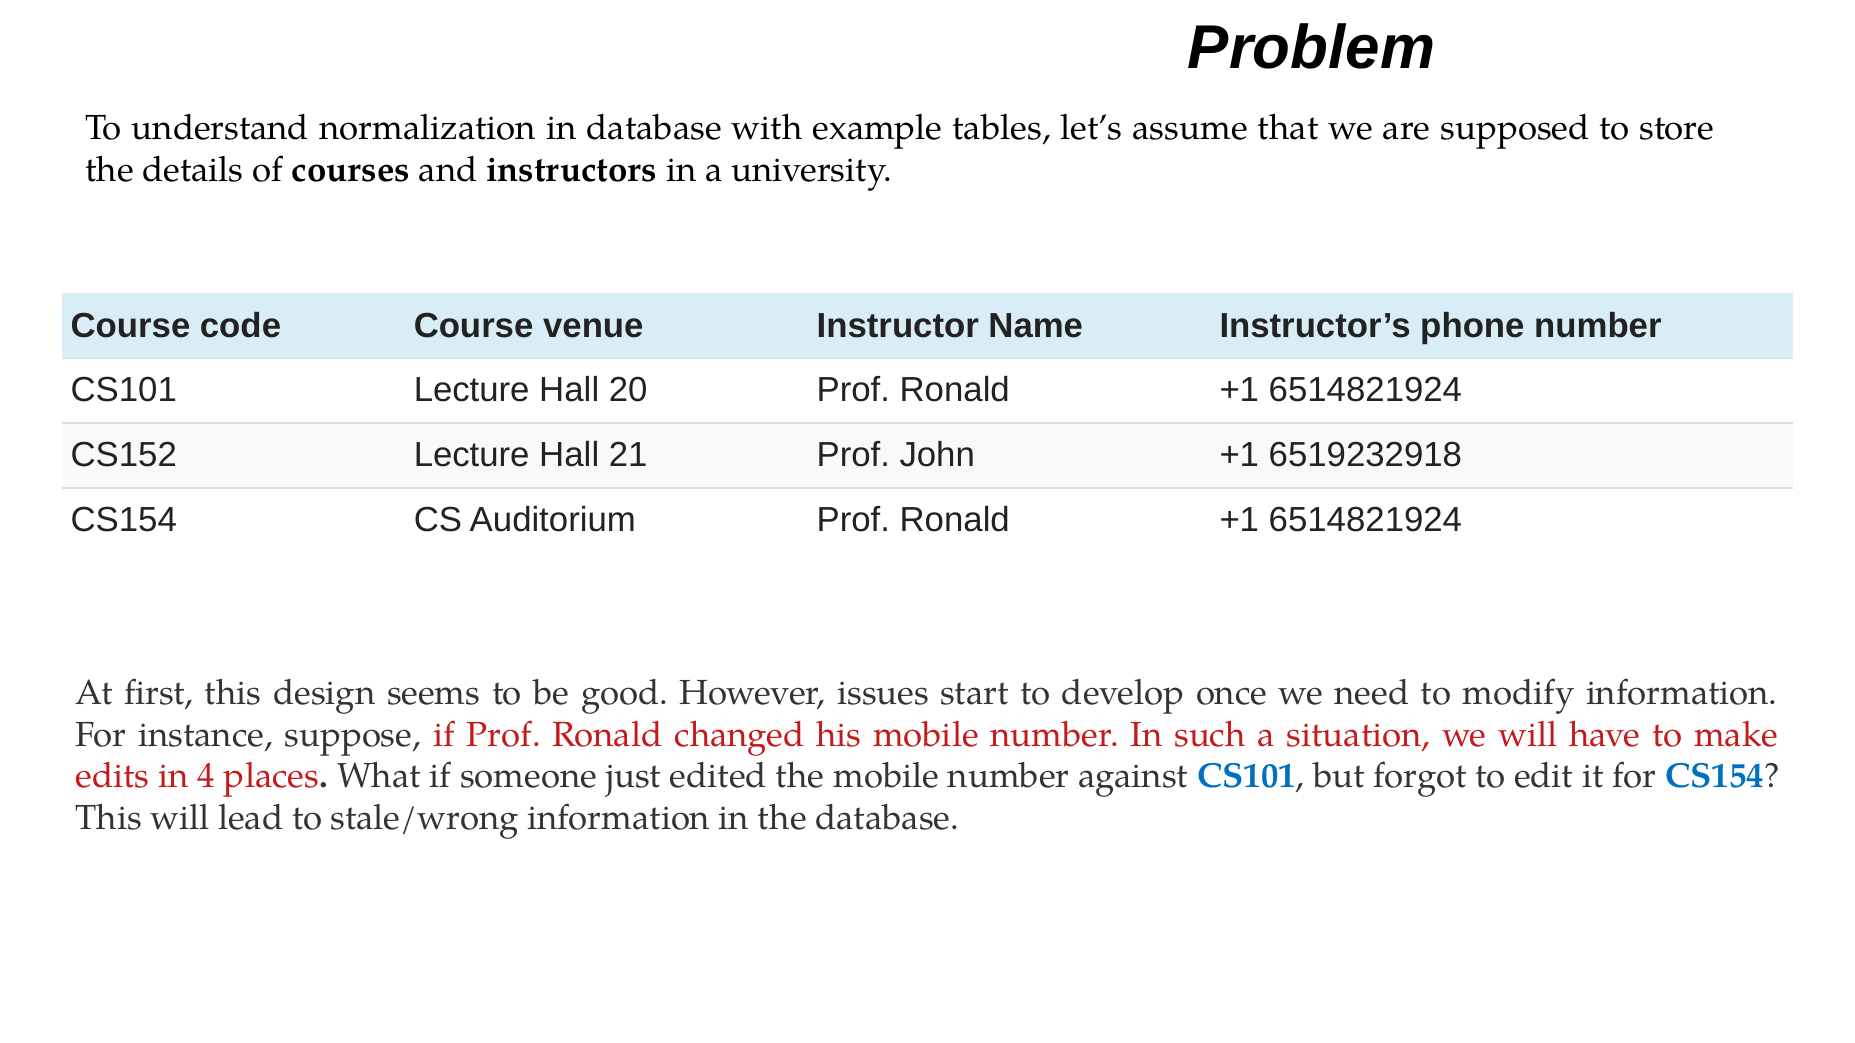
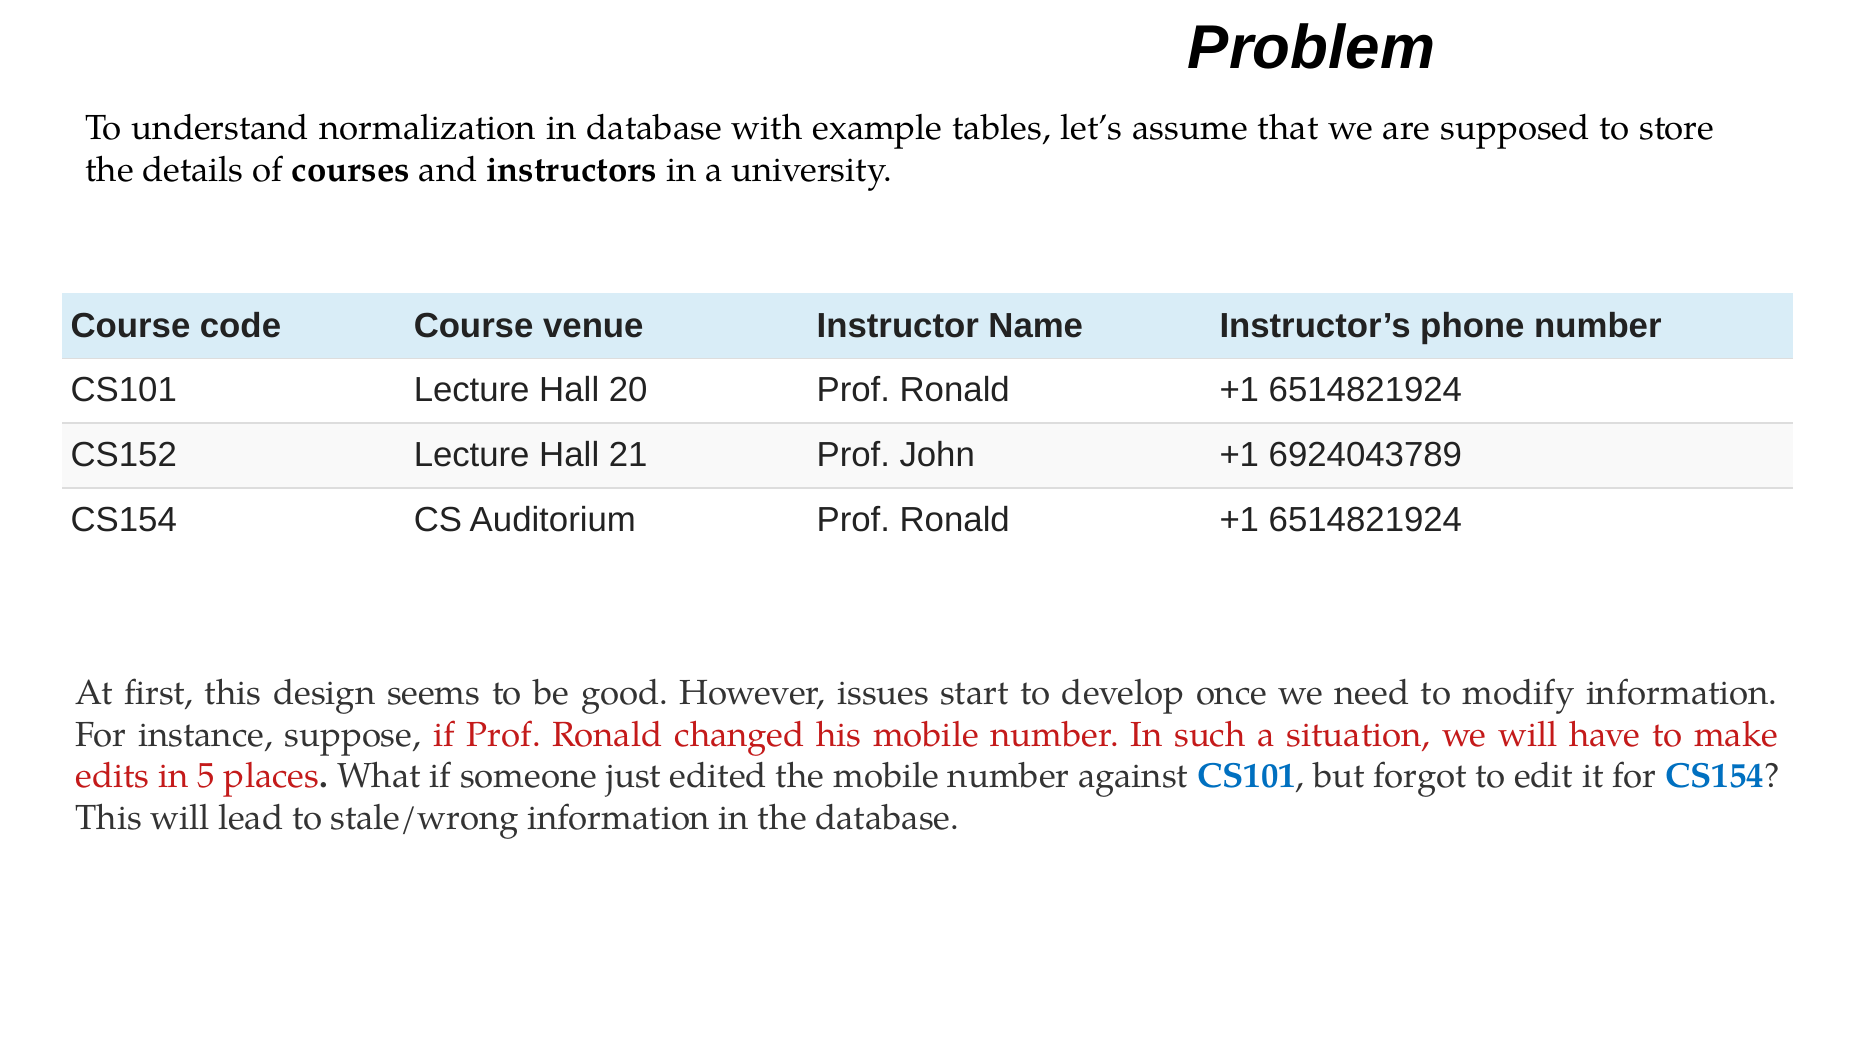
6519232918: 6519232918 -> 6924043789 (1365, 455)
4: 4 -> 5 (206, 777)
